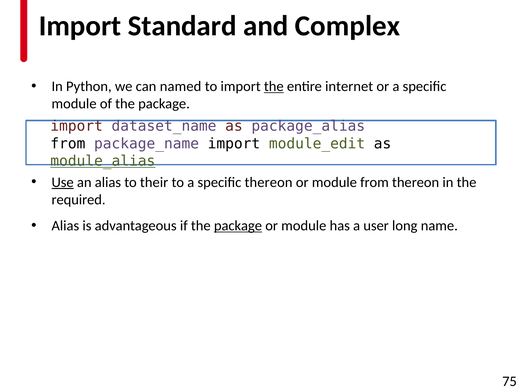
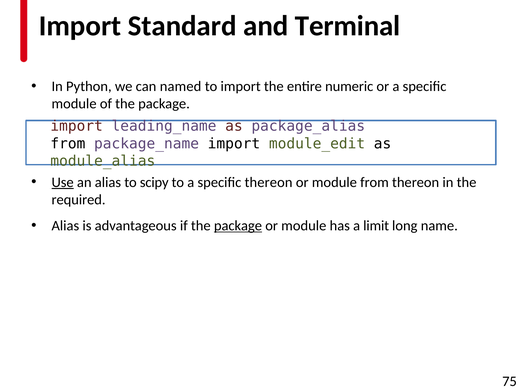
Complex: Complex -> Terminal (348, 26)
the underline: present -> none (274, 86)
internet: internet -> numeric (349, 86)
dataset_name: dataset_name -> leading_name (164, 126)
module_alias underline: present -> none (103, 161)
their: their -> scipy (154, 182)
user: user -> limit (376, 225)
